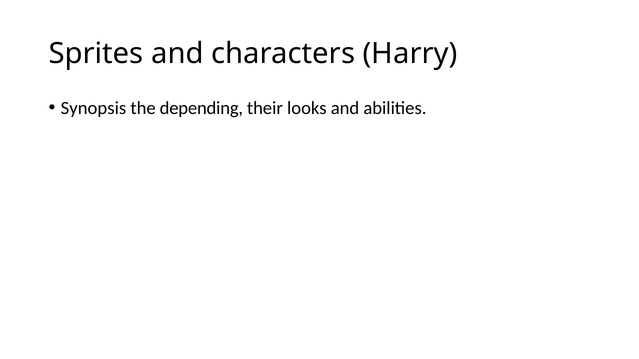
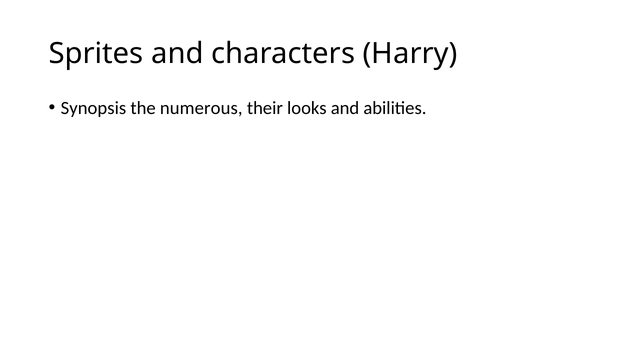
depending: depending -> numerous (201, 108)
